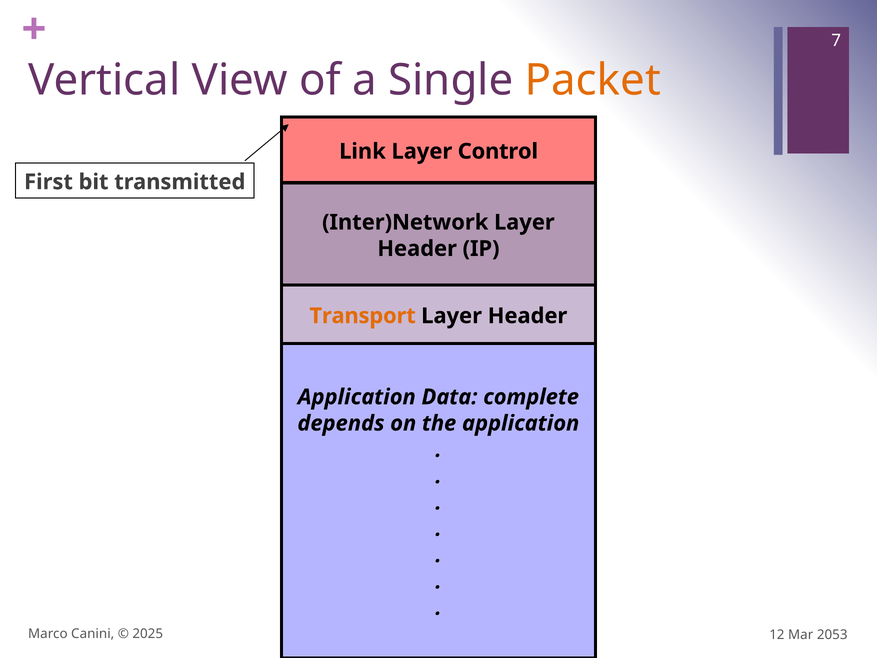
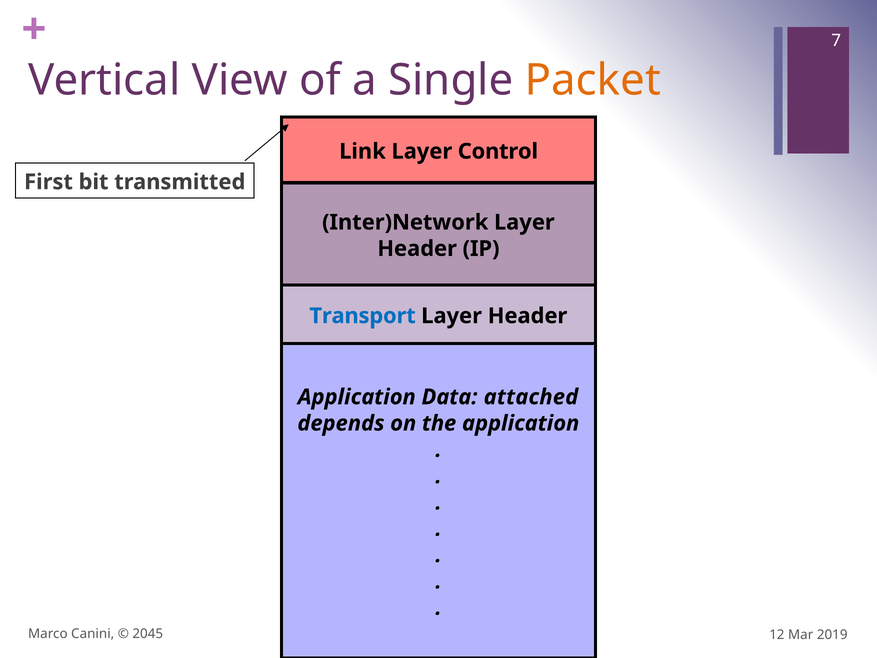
Transport colour: orange -> blue (363, 316)
complete: complete -> attached (531, 397)
2025: 2025 -> 2045 (148, 633)
2053: 2053 -> 2019 (832, 634)
